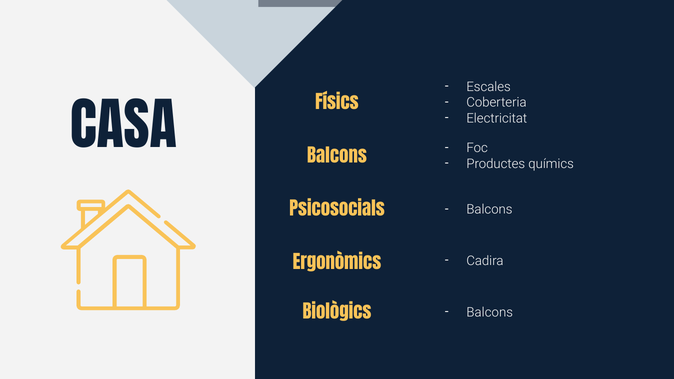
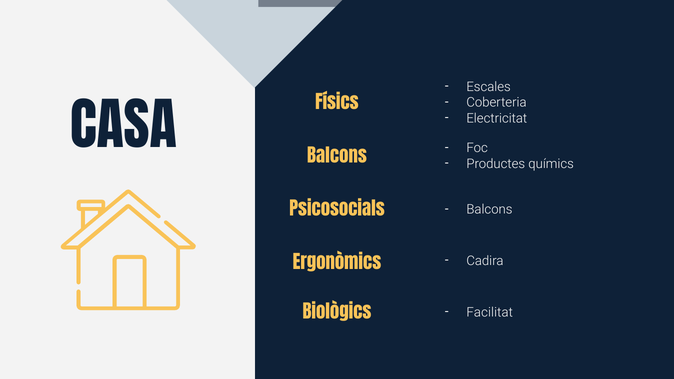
Balcons: Balcons -> Facilitat (490, 312)
